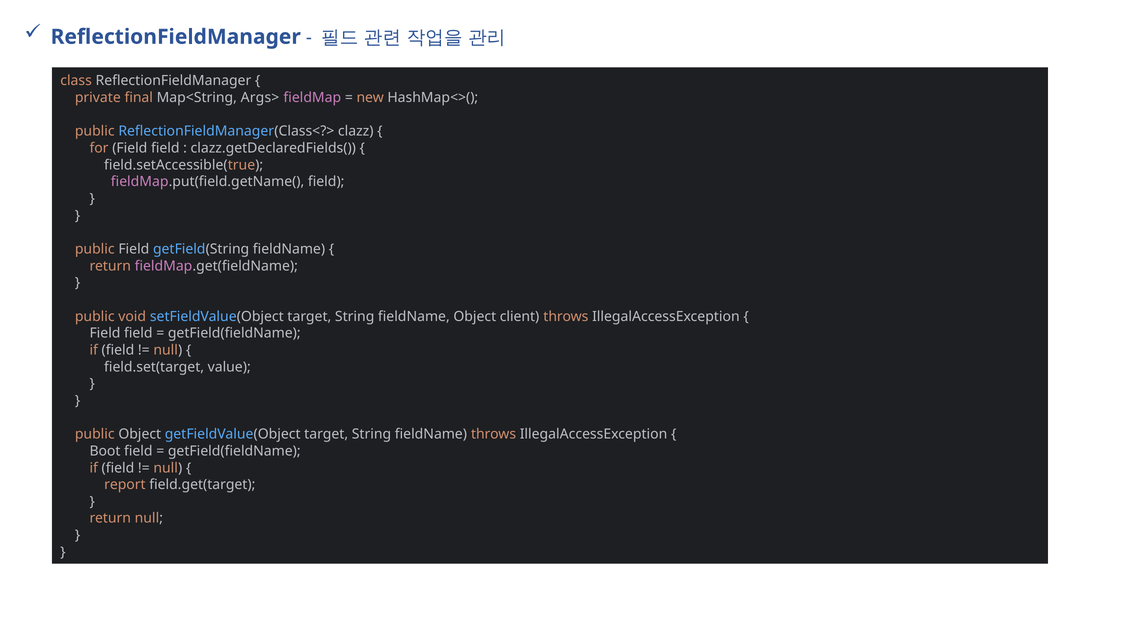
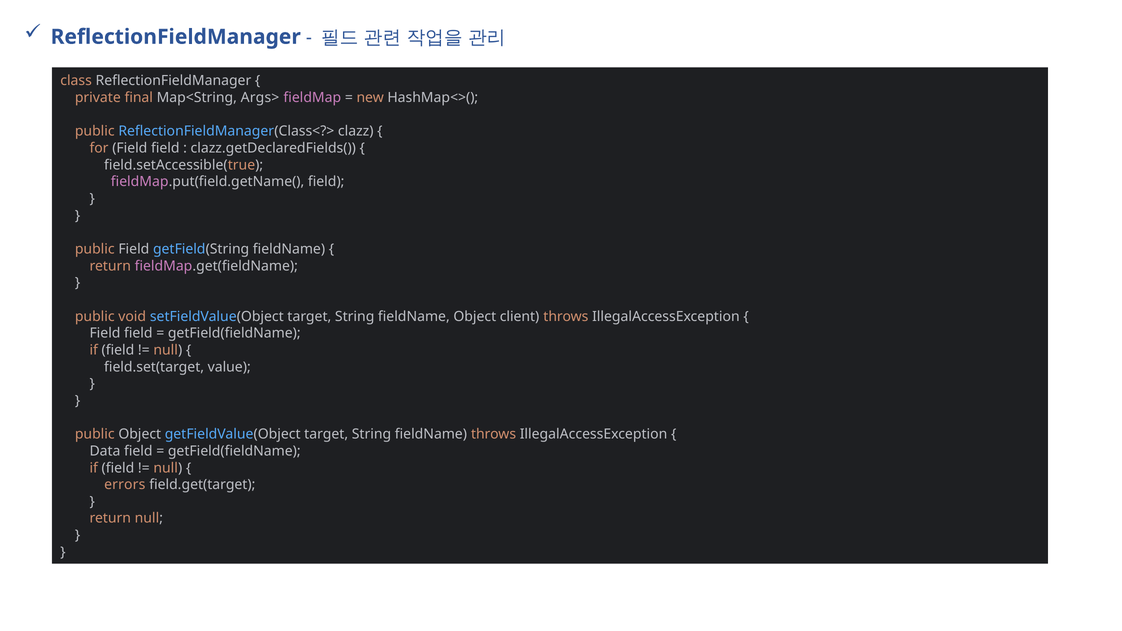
Boot: Boot -> Data (105, 451)
report: report -> errors (125, 485)
